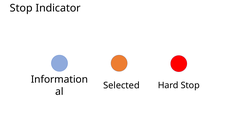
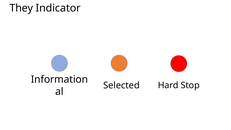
Stop: Stop -> They (21, 8)
